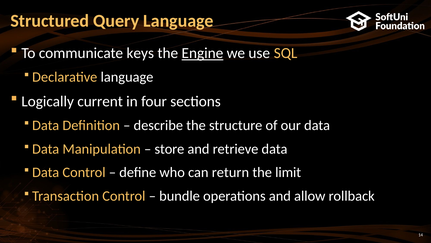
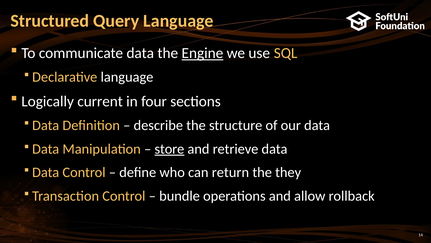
communicate keys: keys -> data (140, 53)
store underline: none -> present (169, 149)
limit: limit -> they (288, 172)
